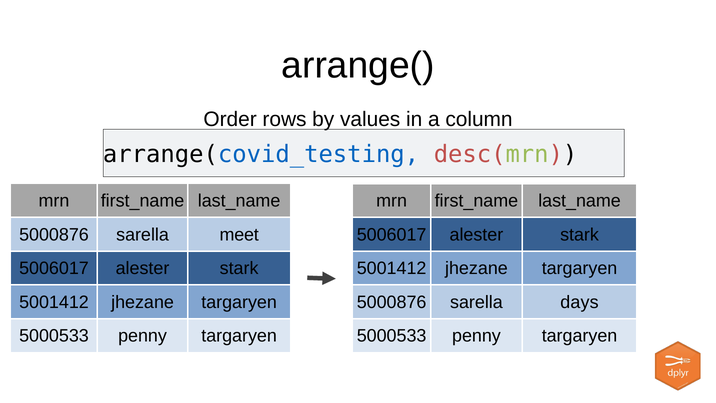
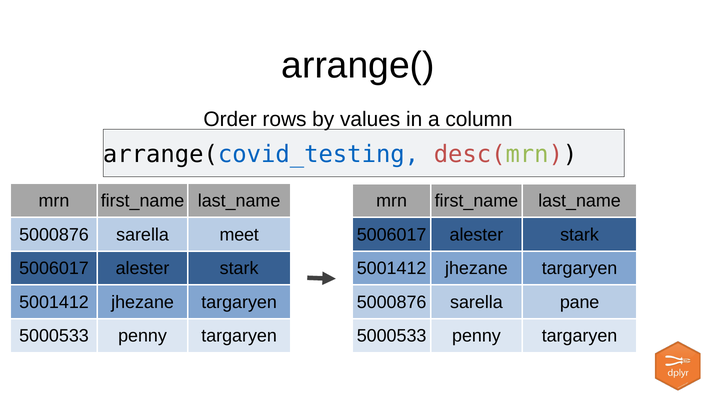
days: days -> pane (580, 302)
